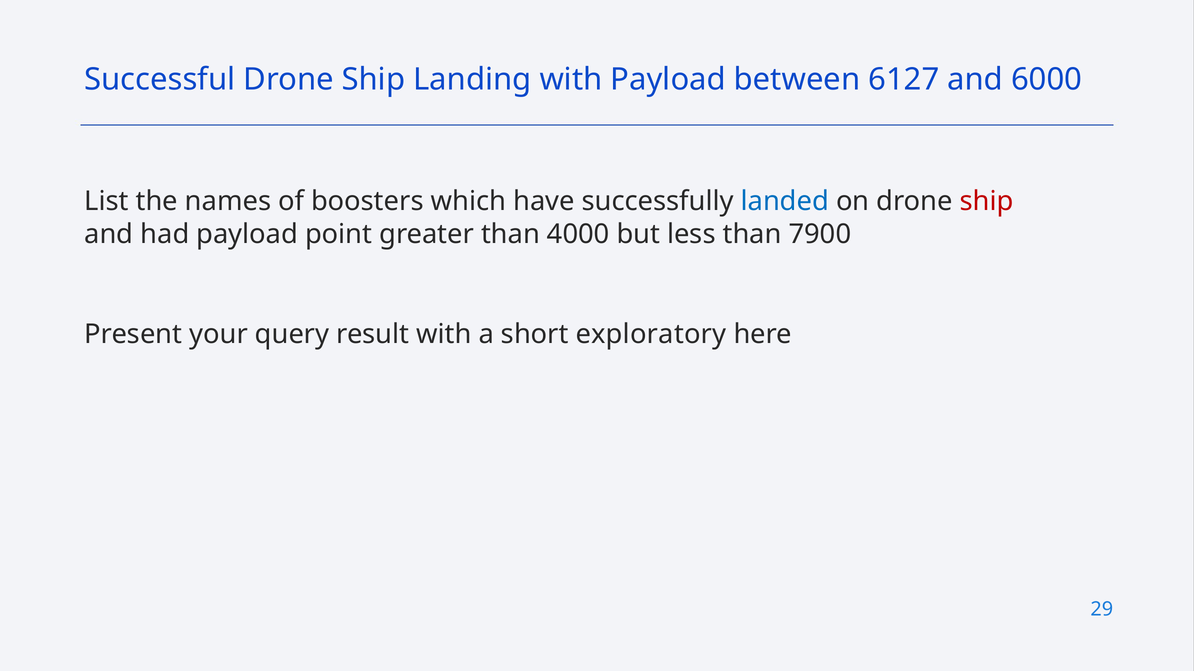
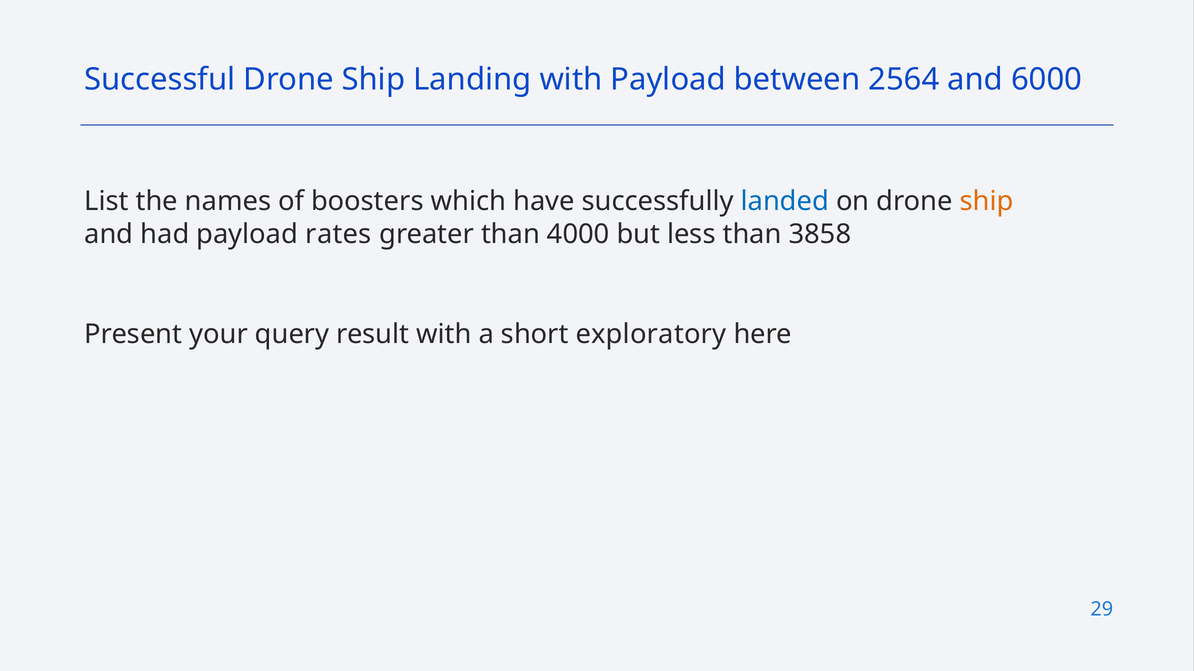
6127: 6127 -> 2564 (904, 79)
ship colour: red -> orange (987, 202)
point: point -> rates (339, 234)
7900: 7900 -> 3858 (820, 234)
